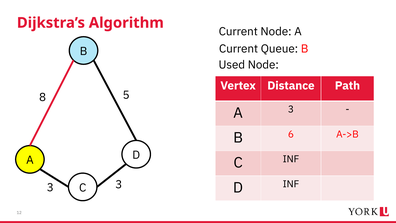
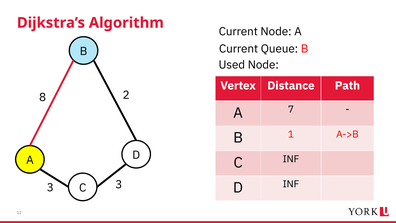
5: 5 -> 2 (126, 95)
A 3: 3 -> 7 (291, 109)
6: 6 -> 1 (291, 134)
